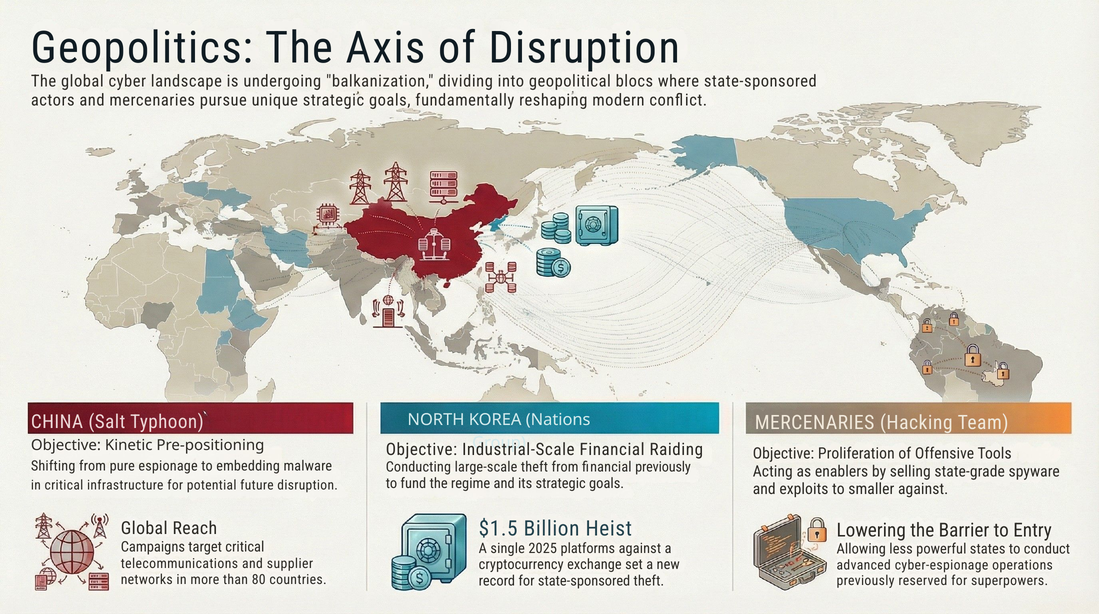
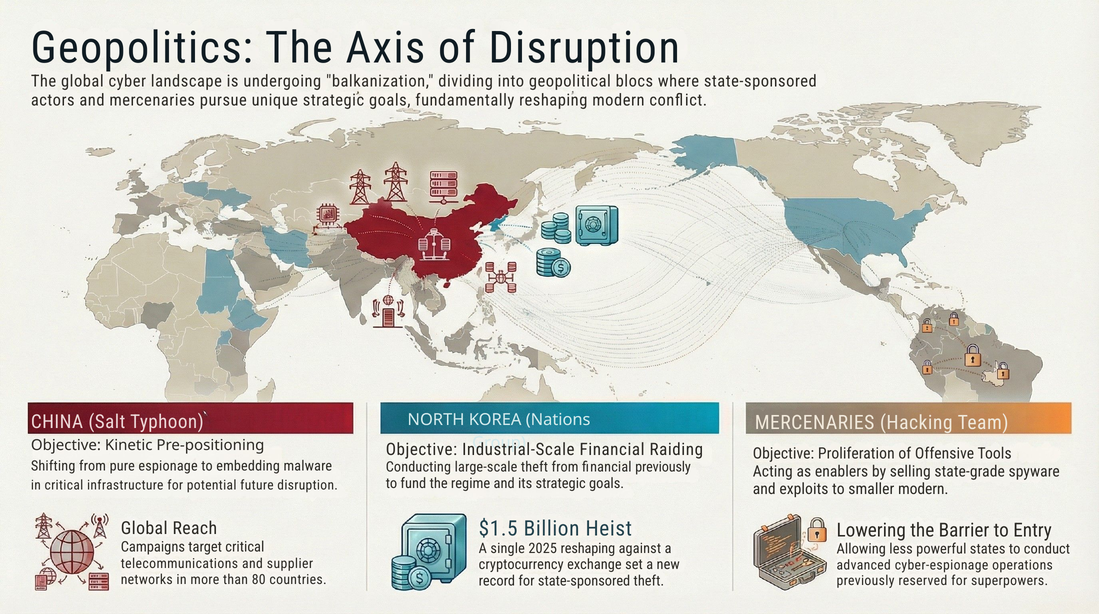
smaller against: against -> modern (923, 489)
2025 platforms: platforms -> reshaping (588, 548)
